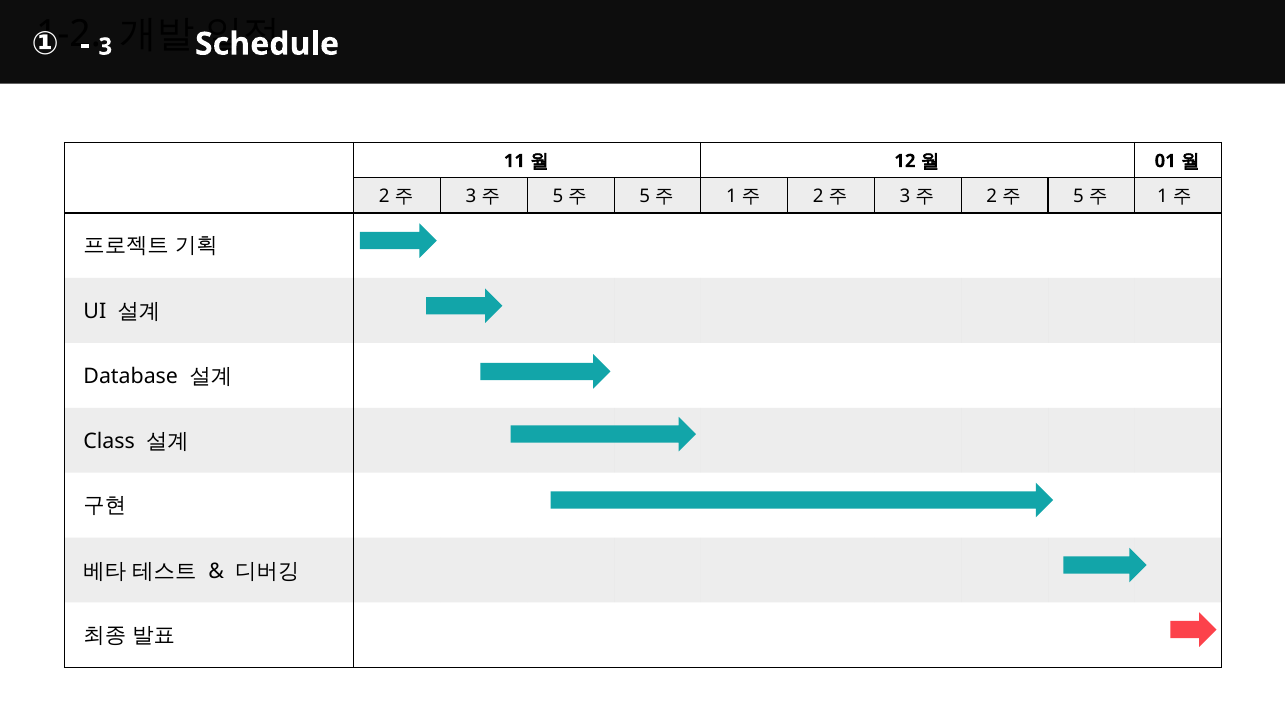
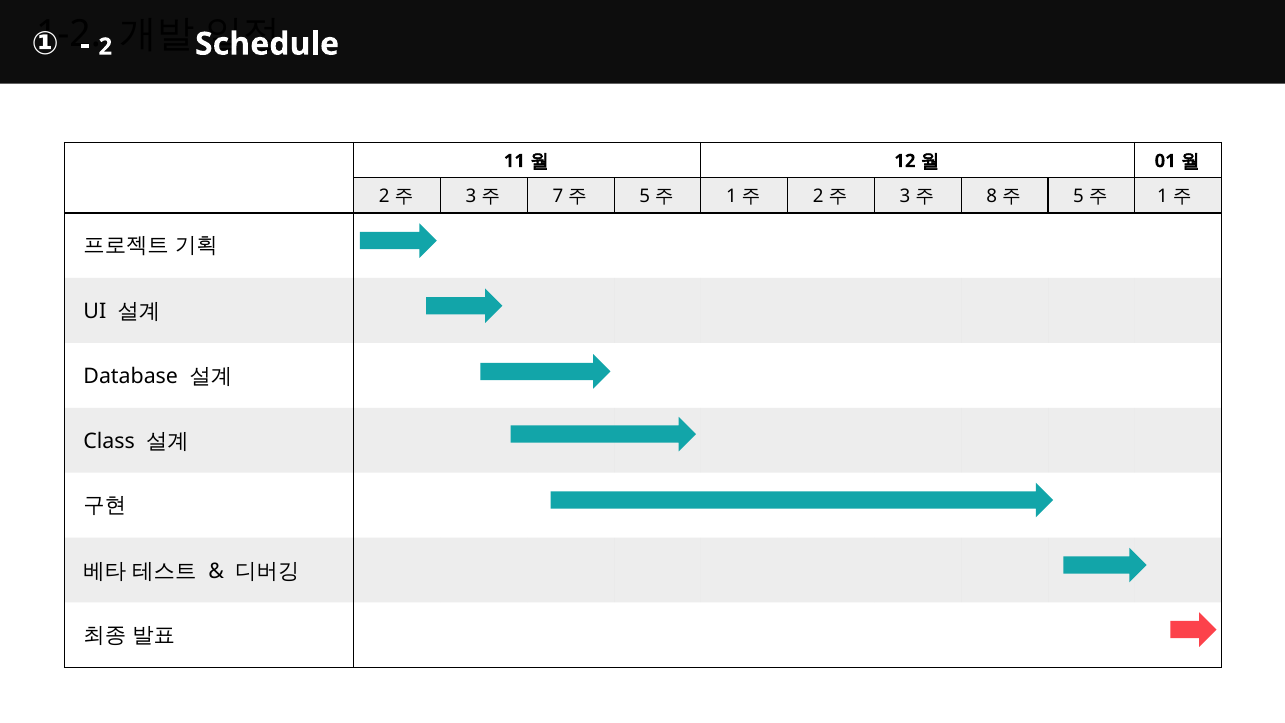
3: 3 -> 2 (105, 47)
5: 5 -> 7 (558, 196)
2: 2 -> 8 (992, 196)
